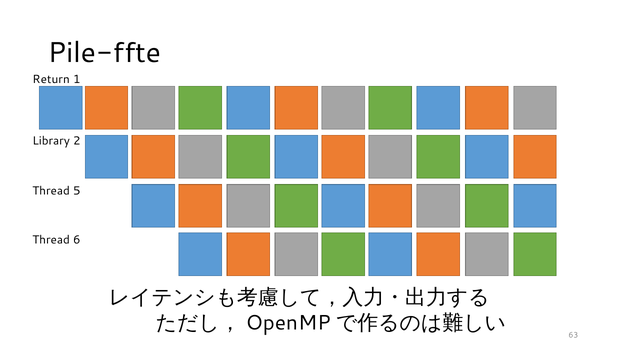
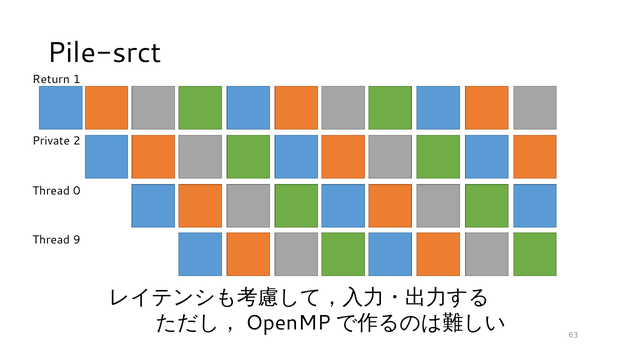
Pile-ffte: Pile-ffte -> Pile-srct (105, 53)
Library: Library -> Private (51, 141)
5: 5 -> 0 (77, 191)
6: 6 -> 9 (77, 240)
